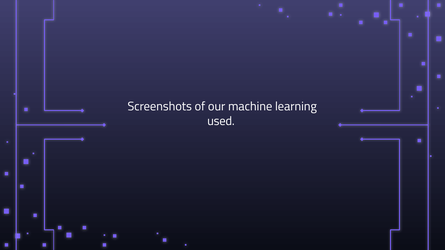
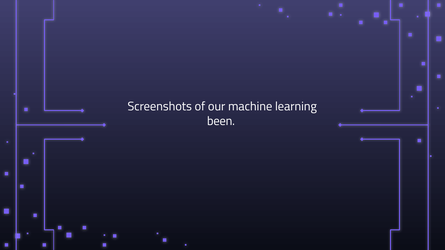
used: used -> been (221, 121)
